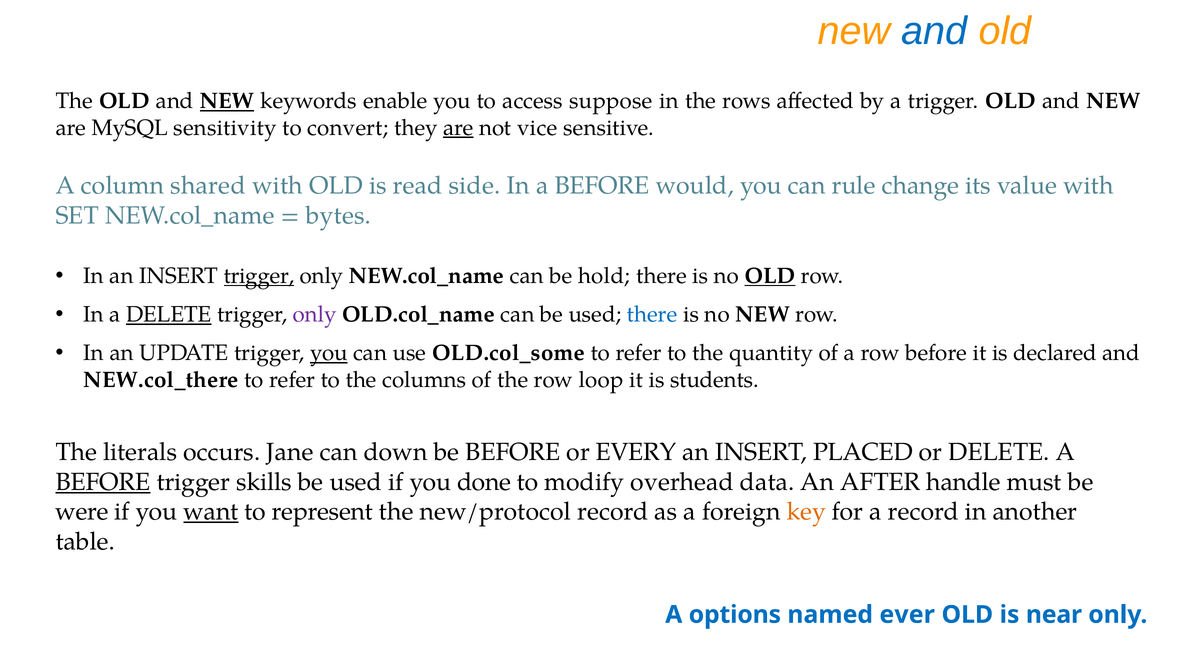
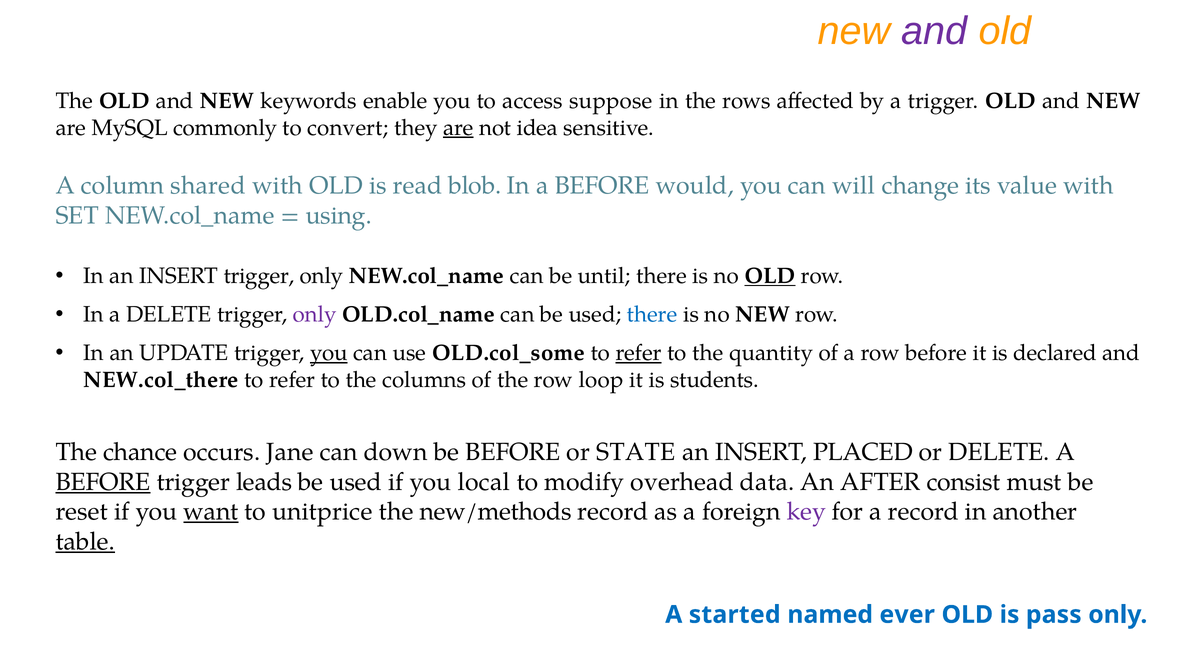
and colour: blue -> purple (934, 31)
NEW underline: present -> none (227, 101)
sensitivity: sensitivity -> commonly (225, 128)
vice: vice -> idea (537, 128)
side: side -> blob (475, 186)
rule: rule -> will (853, 186)
bytes: bytes -> using (339, 215)
trigger underline: present -> none (259, 276)
hold: hold -> until (604, 276)
DELETE underline: present -> none (169, 314)
refer underline: none -> present (639, 353)
literals: literals -> chance (140, 452)
EVERY: EVERY -> STATE (636, 452)
skills: skills -> leads (264, 482)
done: done -> local (484, 482)
handle: handle -> consist (964, 482)
were: were -> reset (82, 511)
represent: represent -> unitprice (322, 511)
new/protocol: new/protocol -> new/methods (496, 511)
key colour: orange -> purple (806, 511)
table underline: none -> present (85, 541)
options: options -> started (735, 614)
near: near -> pass (1054, 614)
